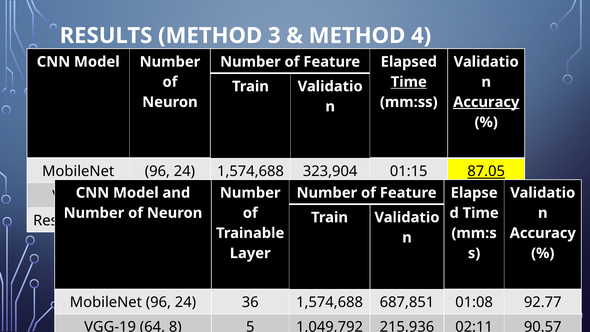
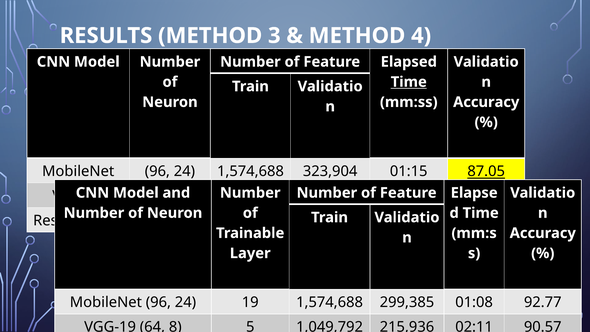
Accuracy underline: present -> none (486, 102)
24 36: 36 -> 19 (250, 302)
687,851: 687,851 -> 299,385 (407, 302)
